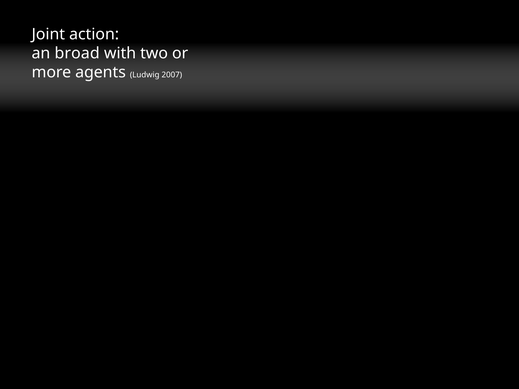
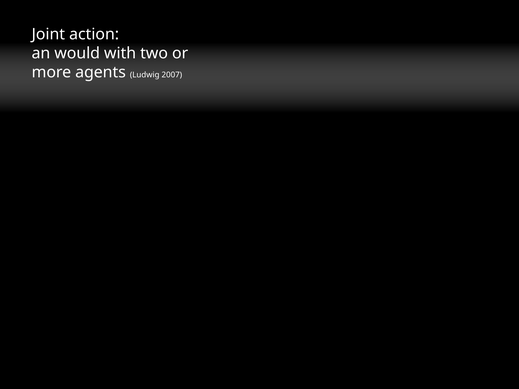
broad: broad -> would (77, 53)
